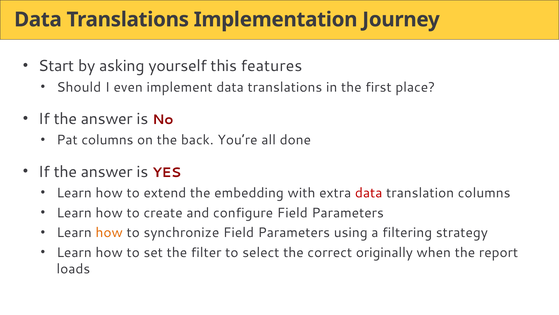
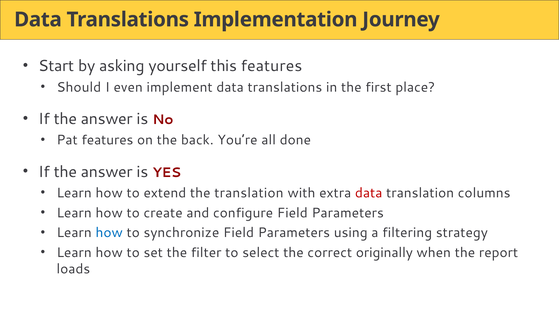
Pat columns: columns -> features (107, 140)
the embedding: embedding -> translation (249, 193)
how colour: orange -> blue (109, 232)
